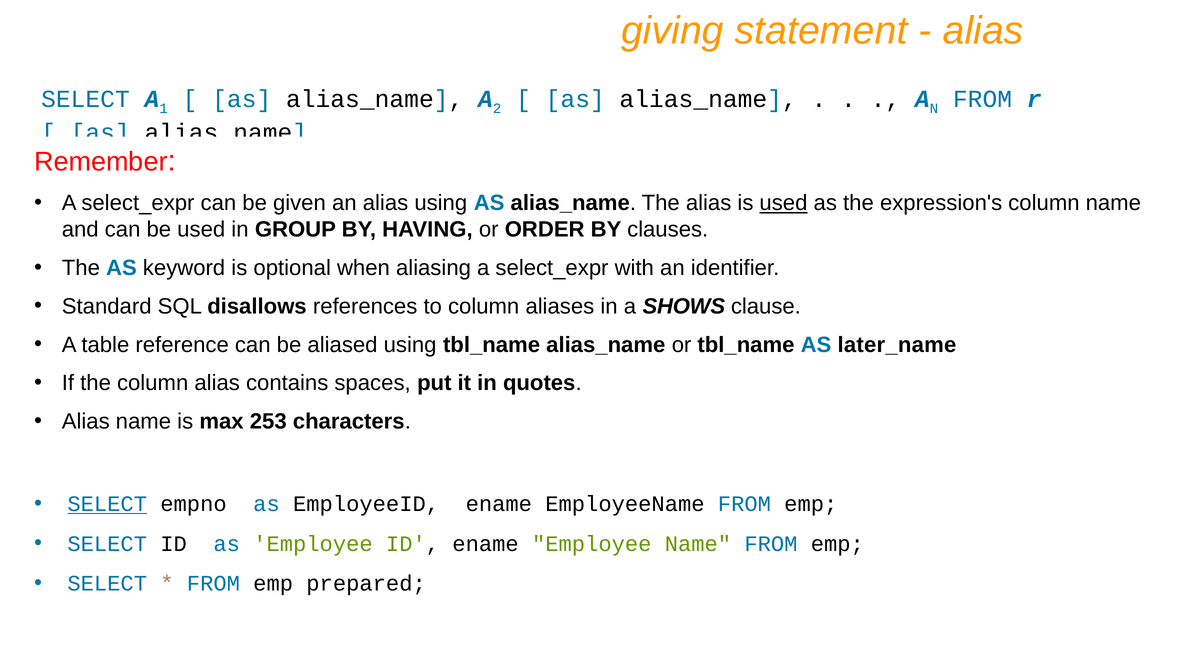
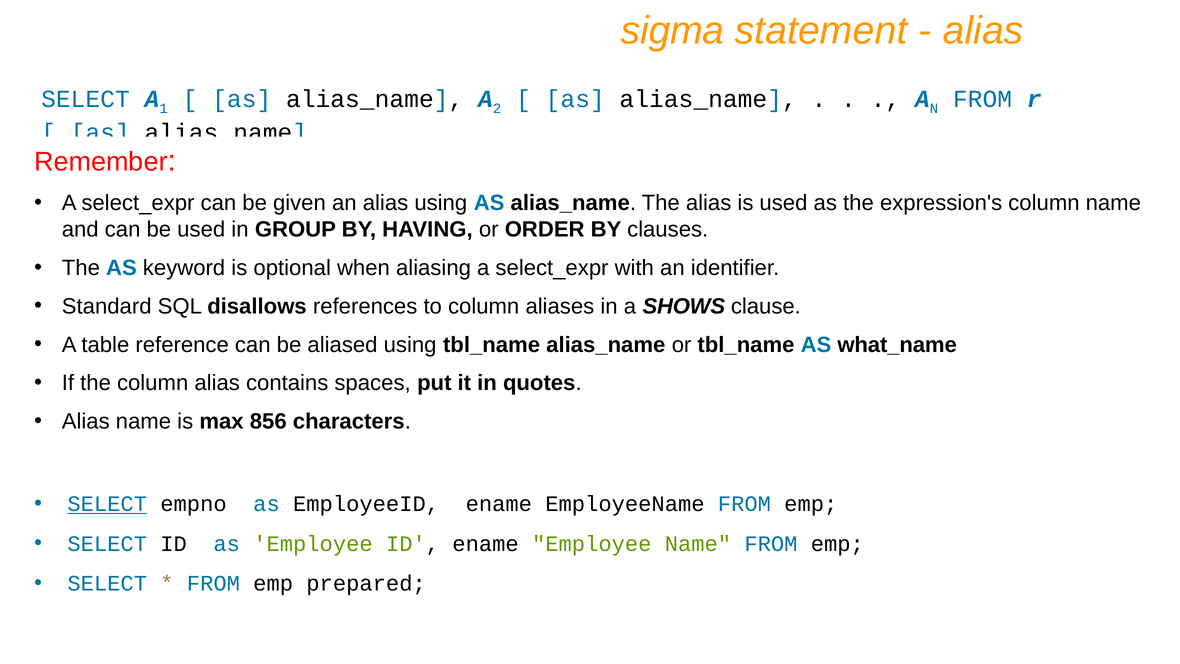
giving: giving -> sigma (673, 31)
used underline: present -> none (783, 203)
later_name: later_name -> what_name (897, 345)
253: 253 -> 856 (268, 421)
